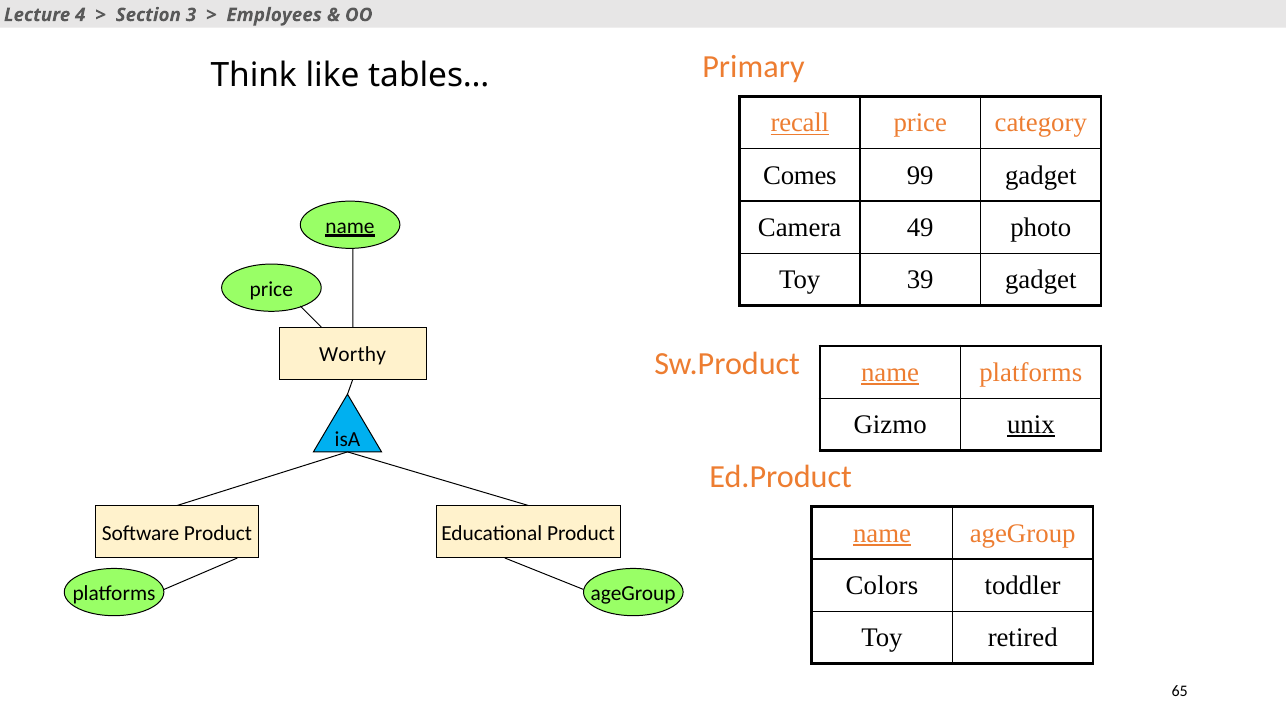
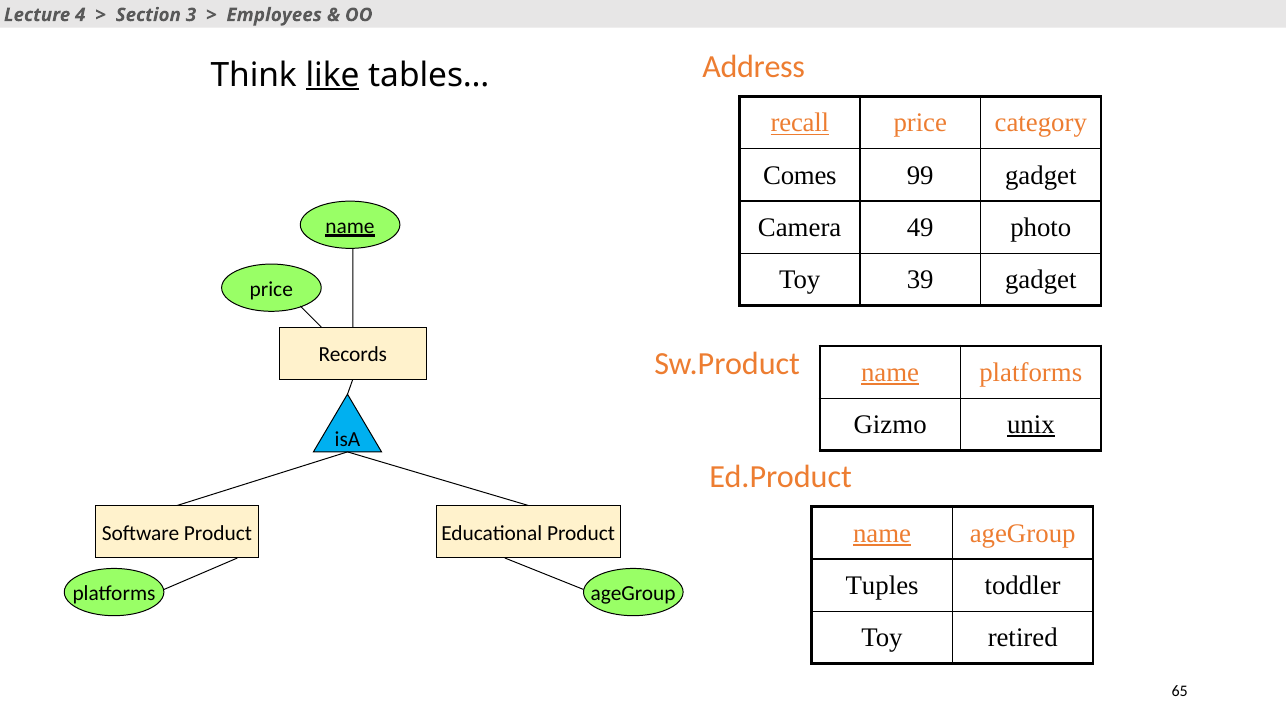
Primary: Primary -> Address (754, 67)
like underline: none -> present (333, 75)
Worthy: Worthy -> Records (353, 355)
Colors: Colors -> Tuples (882, 585)
